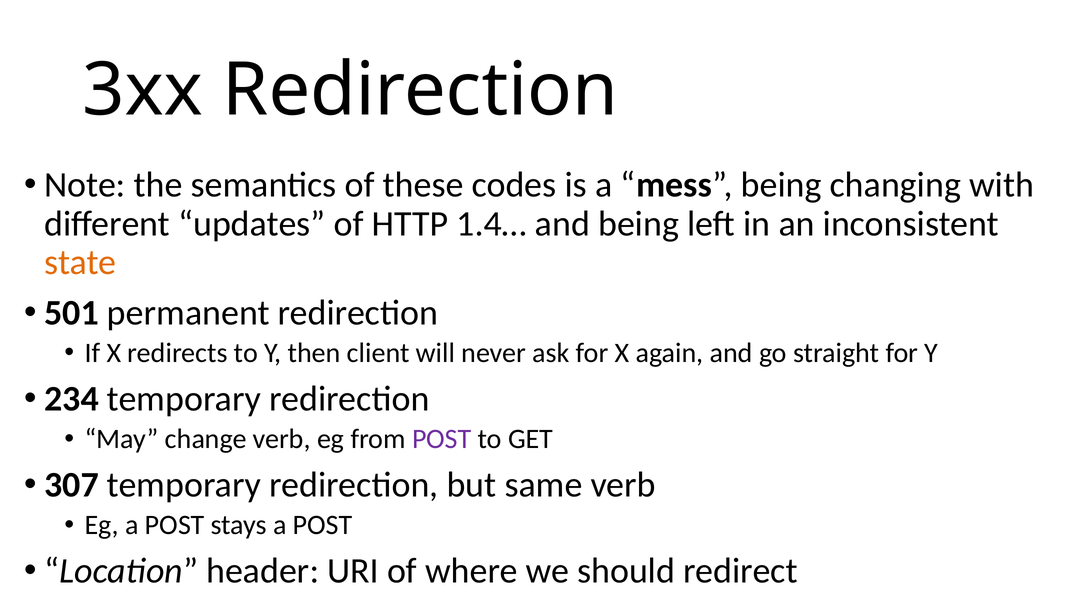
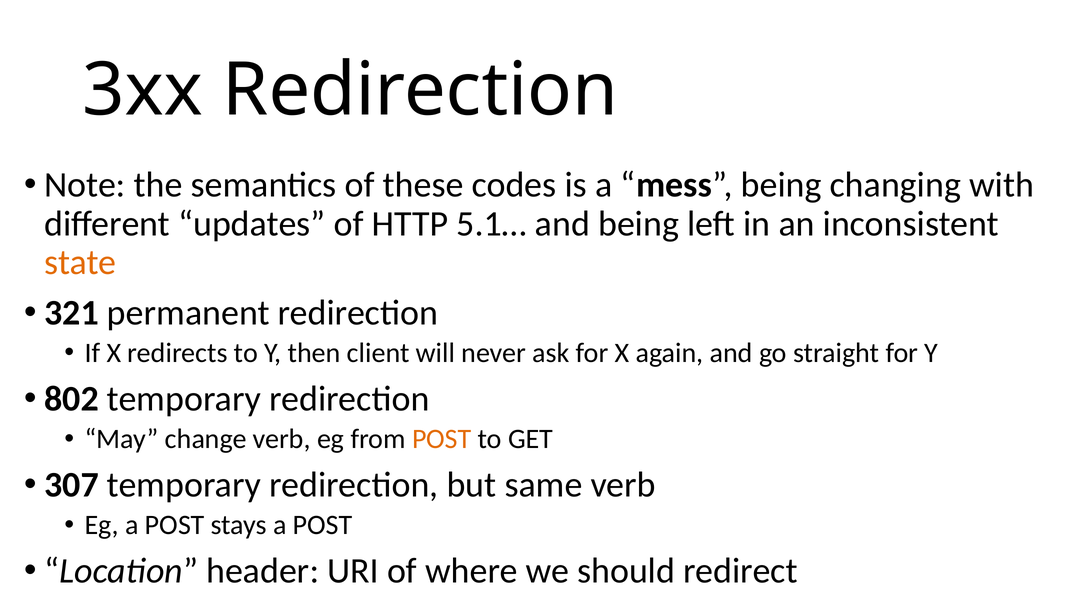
1.4…: 1.4… -> 5.1… (492, 224)
501: 501 -> 321 (72, 313)
234: 234 -> 802 (72, 399)
POST colour: purple -> orange (442, 439)
